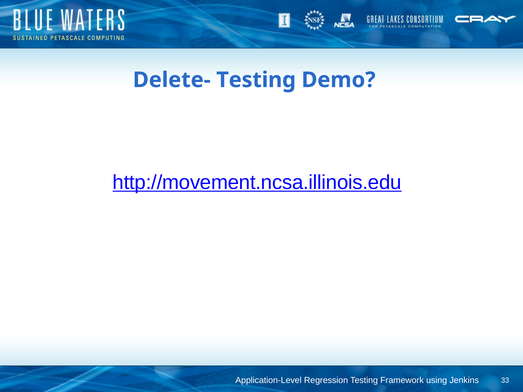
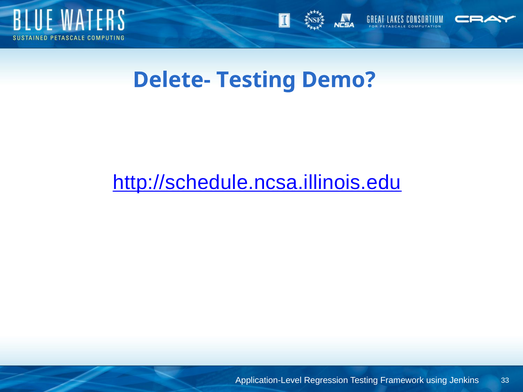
http://movement.ncsa.illinois.edu: http://movement.ncsa.illinois.edu -> http://schedule.ncsa.illinois.edu (257, 182)
